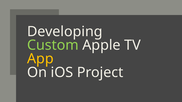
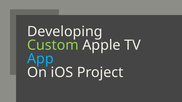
App colour: yellow -> light blue (40, 59)
